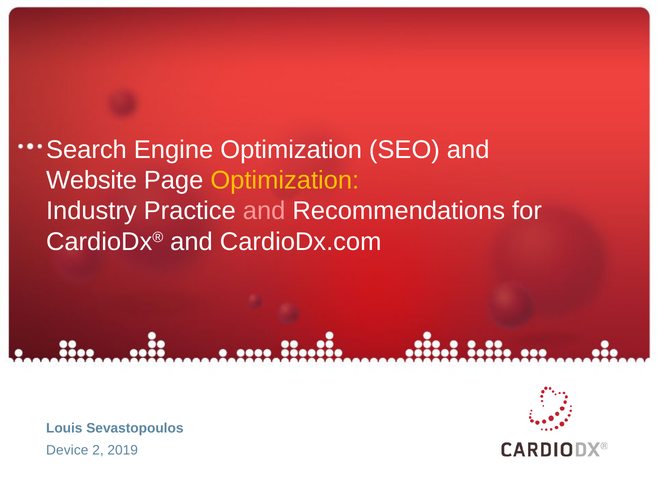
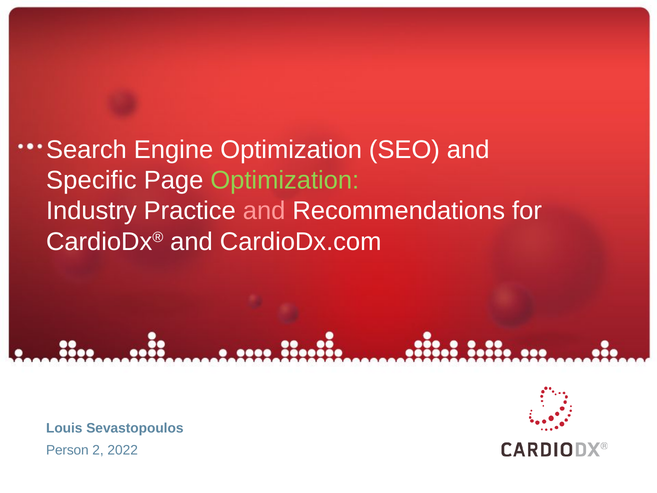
Website: Website -> Specific (91, 180)
Optimization colour: yellow -> light green (285, 180)
Device: Device -> Person (67, 450)
2019: 2019 -> 2022 (123, 450)
